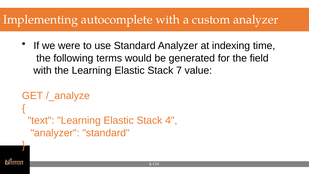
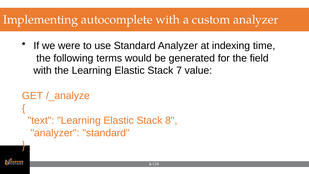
4: 4 -> 8 (171, 120)
